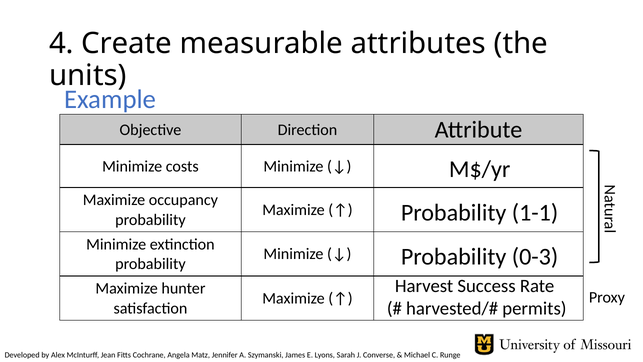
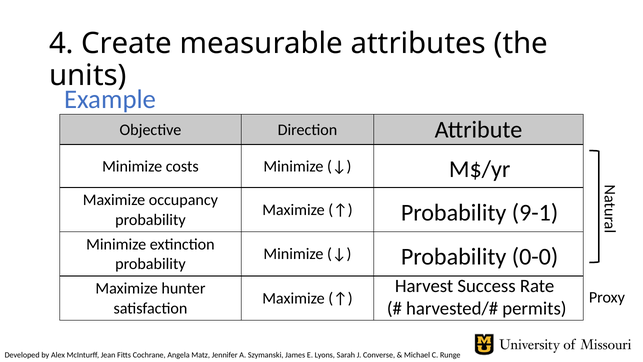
1-1: 1-1 -> 9-1 (535, 213)
0-3: 0-3 -> 0-0 (535, 256)
